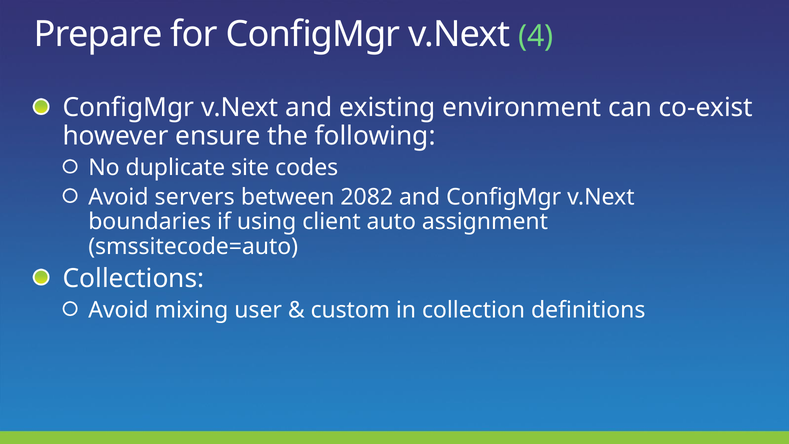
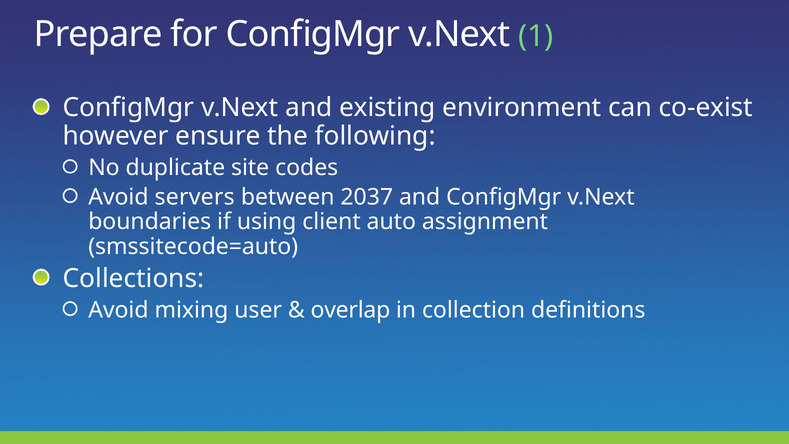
4: 4 -> 1 (536, 36)
2082: 2082 -> 2037 (367, 197)
custom: custom -> overlap (350, 310)
